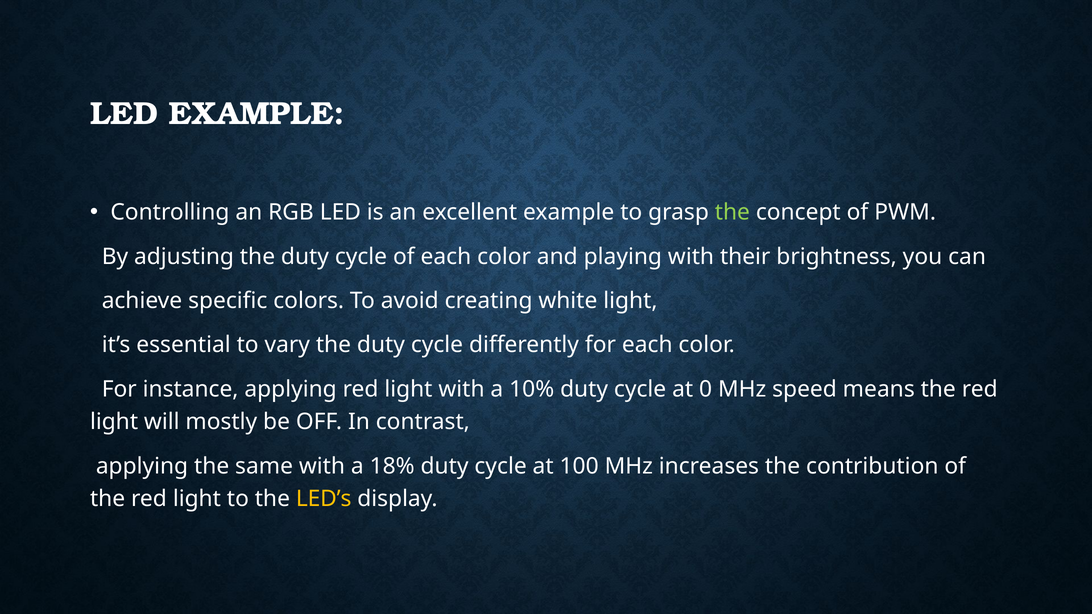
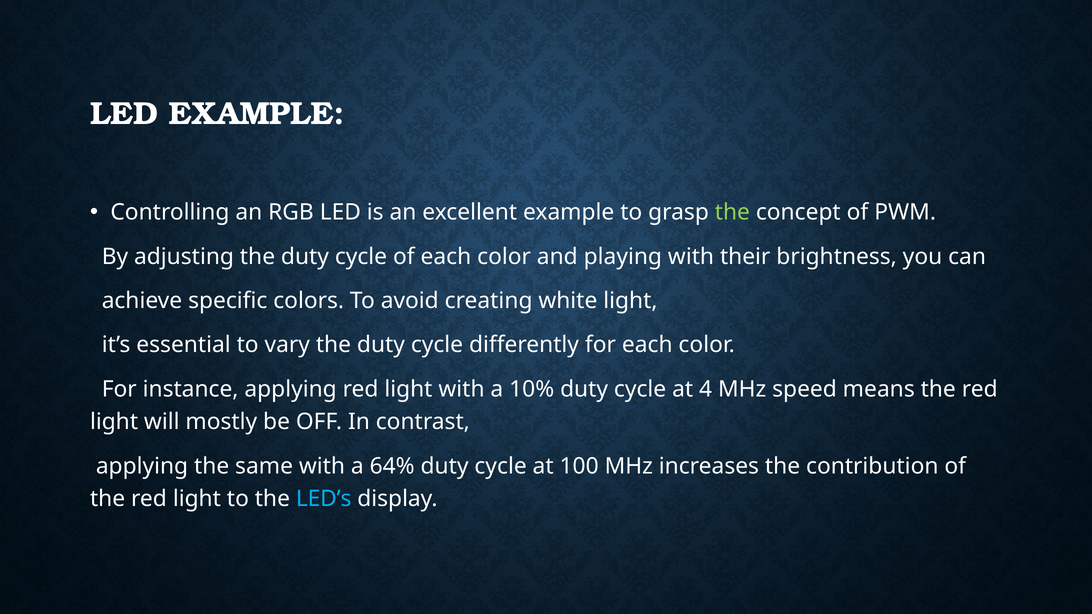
0: 0 -> 4 (706, 389)
18%: 18% -> 64% (392, 466)
LED’s colour: yellow -> light blue (324, 499)
